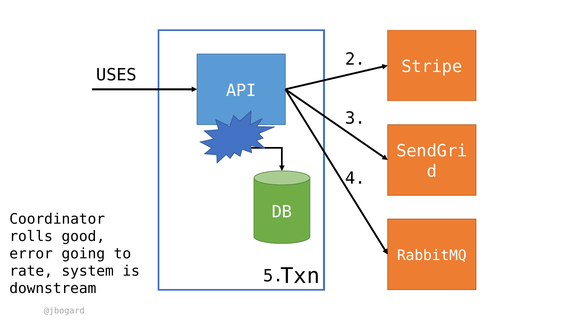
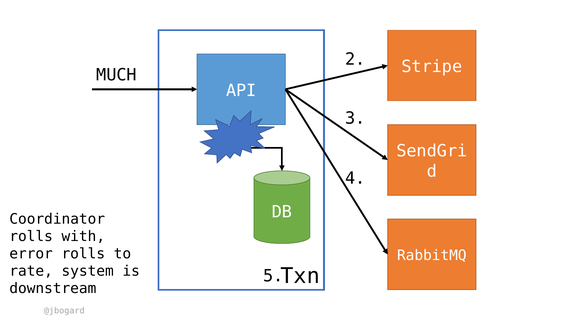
USES: USES -> MUCH (117, 75)
good: good -> with (83, 236)
error going: going -> rolls (83, 254)
